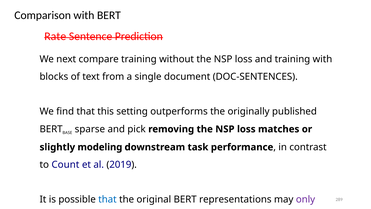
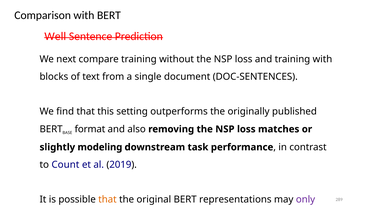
Rate: Rate -> Well (55, 36)
sparse: sparse -> format (90, 129)
pick: pick -> also (137, 129)
that colour: blue -> orange (107, 199)
